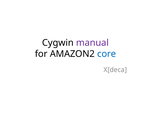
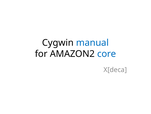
manual colour: purple -> blue (92, 42)
